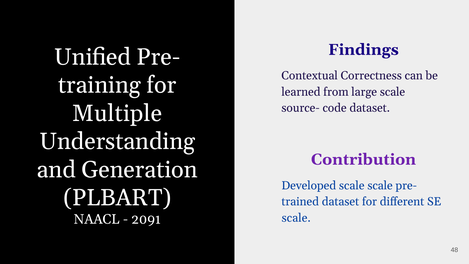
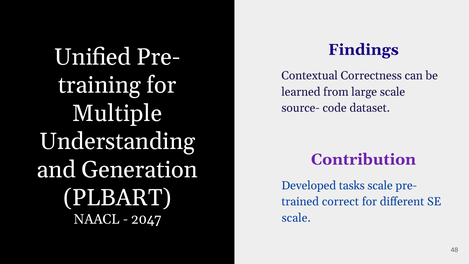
Developed scale: scale -> tasks (352, 185)
dataset: dataset -> correct (340, 202)
2091: 2091 -> 2047 (146, 219)
